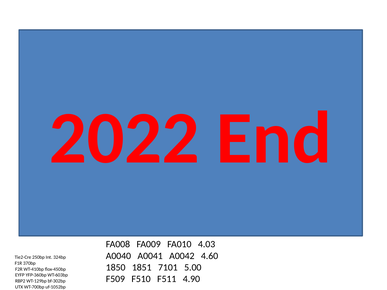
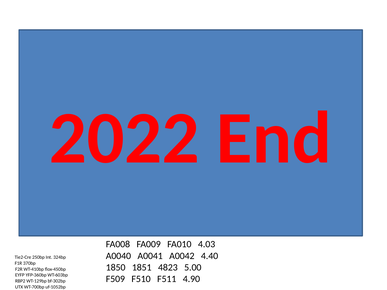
4.60: 4.60 -> 4.40 (210, 256)
7101: 7101 -> 4823 (168, 268)
